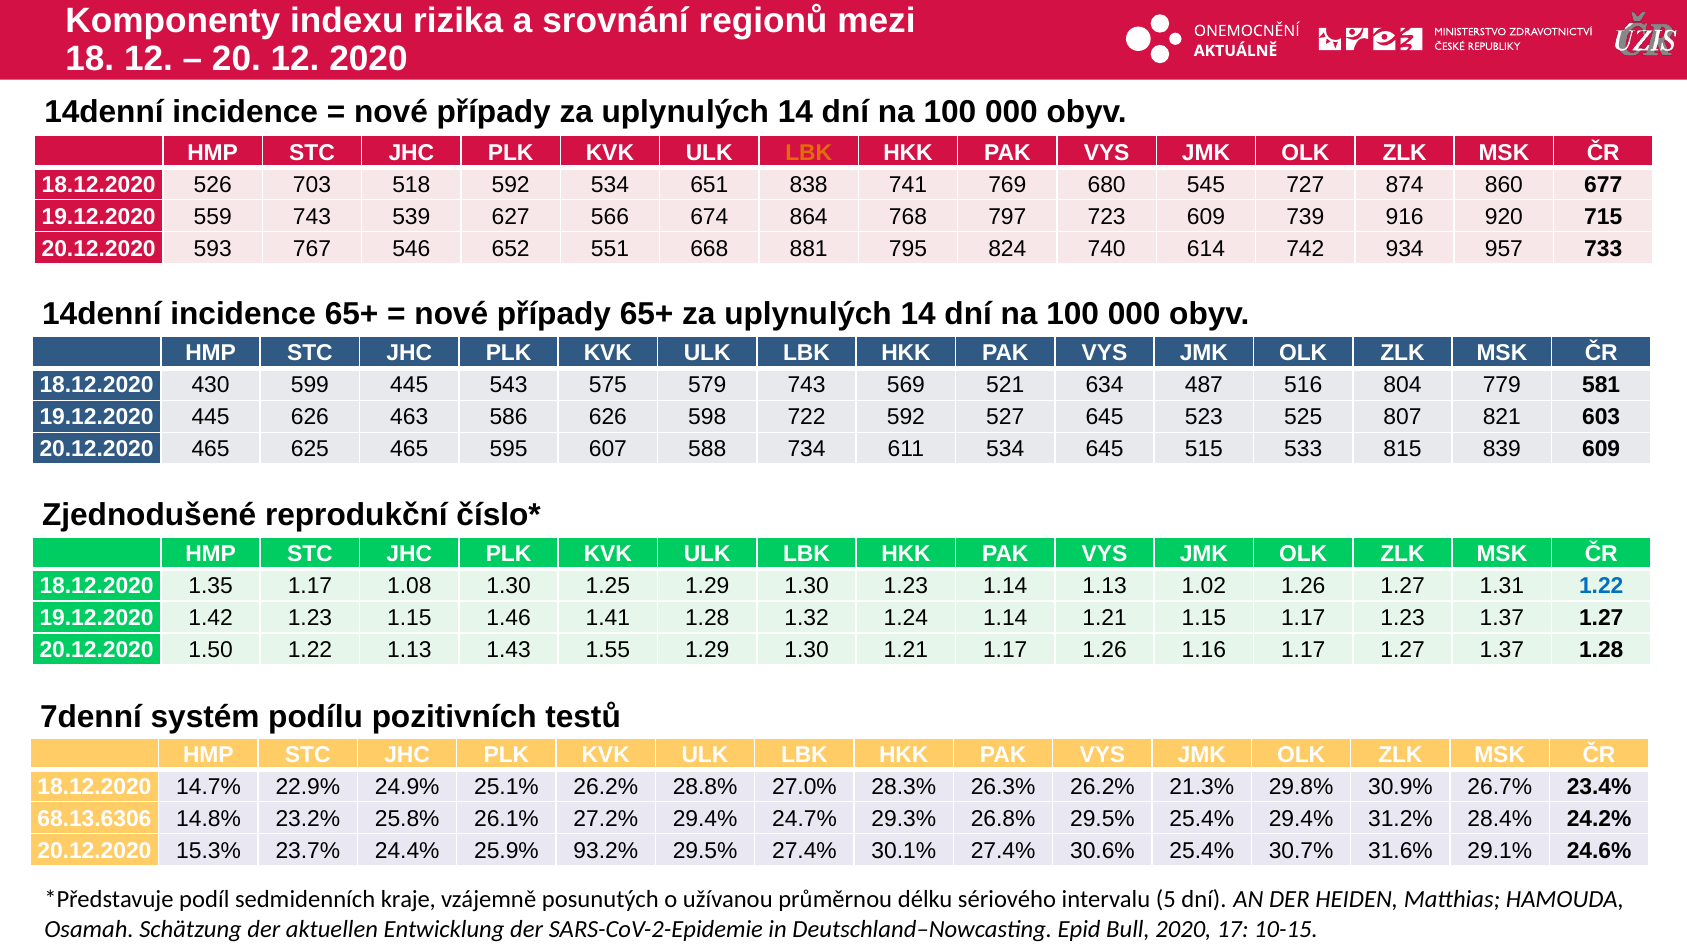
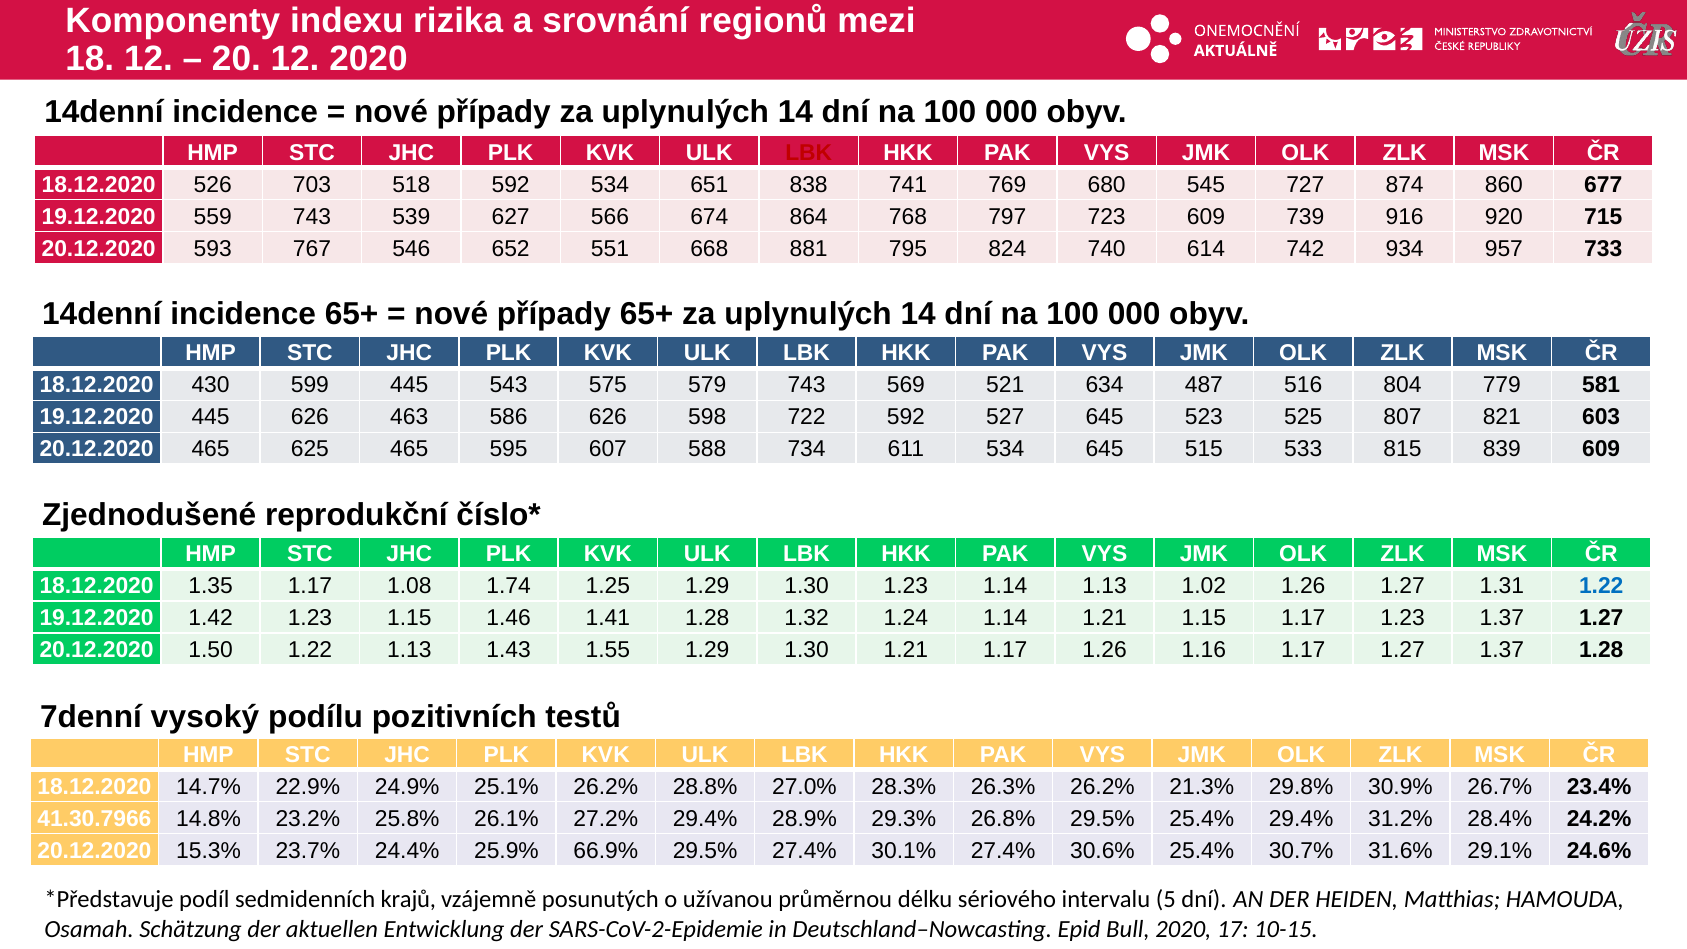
LBK colour: orange -> red (809, 153)
1.08 1.30: 1.30 -> 1.74 (509, 586)
systém: systém -> vysoký (205, 717)
68.13.6306: 68.13.6306 -> 41.30.7966 (94, 819)
24.7%: 24.7% -> 28.9% (804, 819)
93.2%: 93.2% -> 66.9% (606, 851)
kraje: kraje -> krajů (408, 900)
